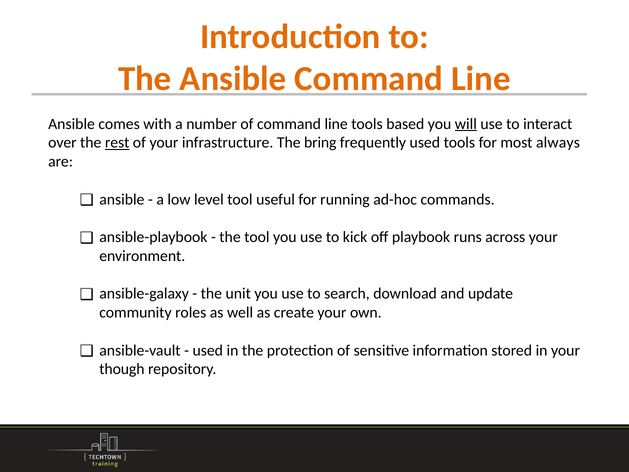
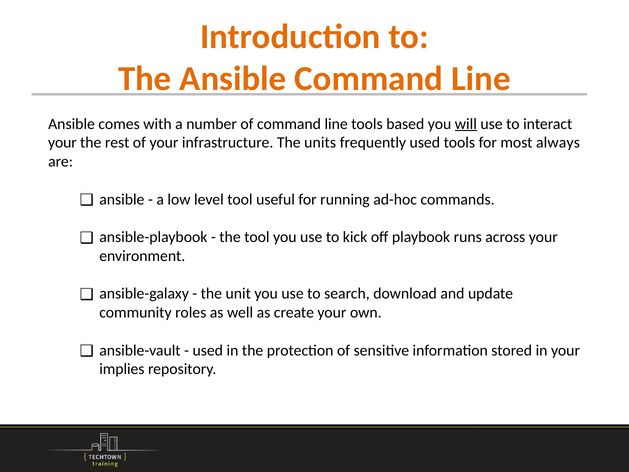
over: over -> your (62, 143)
rest underline: present -> none (117, 143)
bring: bring -> units (320, 143)
though: though -> implies (122, 369)
